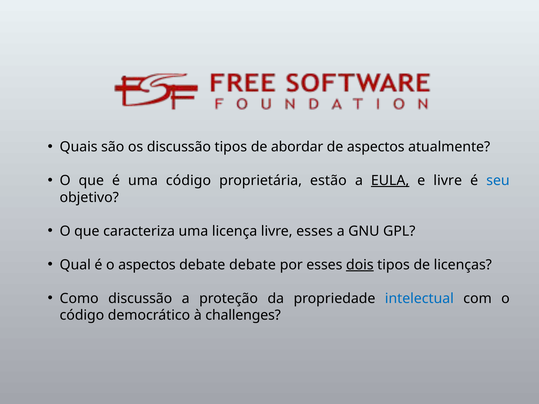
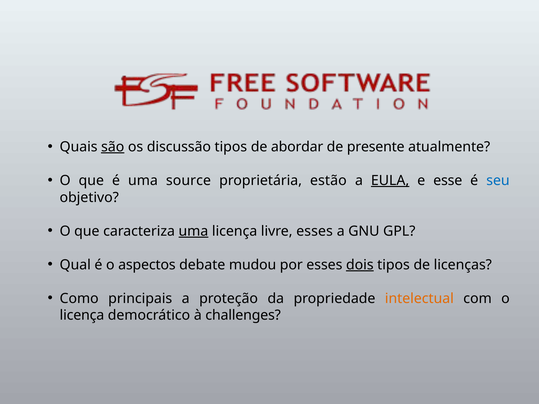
são underline: none -> present (113, 147)
de aspectos: aspectos -> presente (376, 147)
uma código: código -> source (188, 181)
e livre: livre -> esse (448, 181)
uma underline: none -> present (193, 231)
debate debate: debate -> mudou (253, 265)
Como discussão: discussão -> principais (140, 299)
intelectual colour: blue -> orange (419, 299)
código: código -> licença (82, 315)
